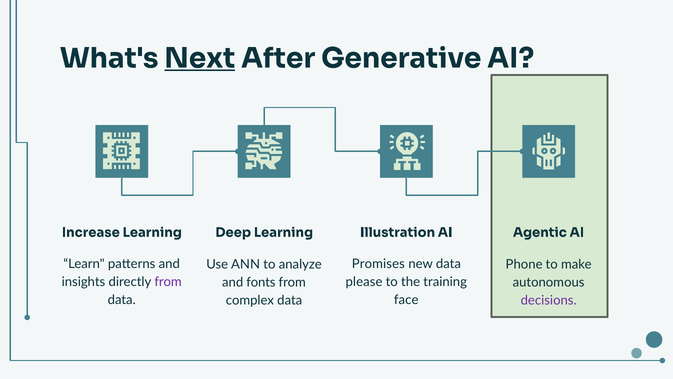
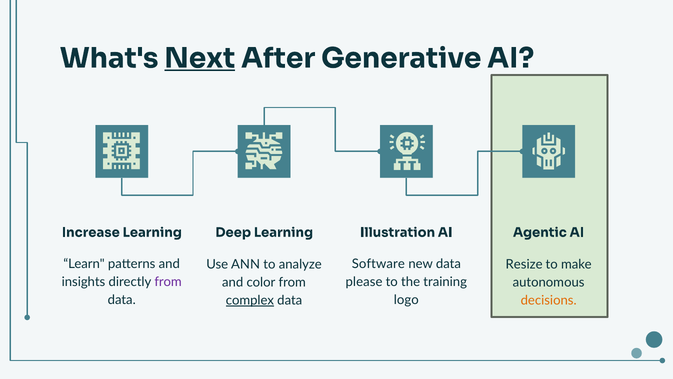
Promises: Promises -> Software (378, 264)
Phone: Phone -> Resize (524, 264)
fonts: fonts -> color (261, 282)
face: face -> logo (406, 300)
complex underline: none -> present (250, 300)
decisions colour: purple -> orange (549, 300)
